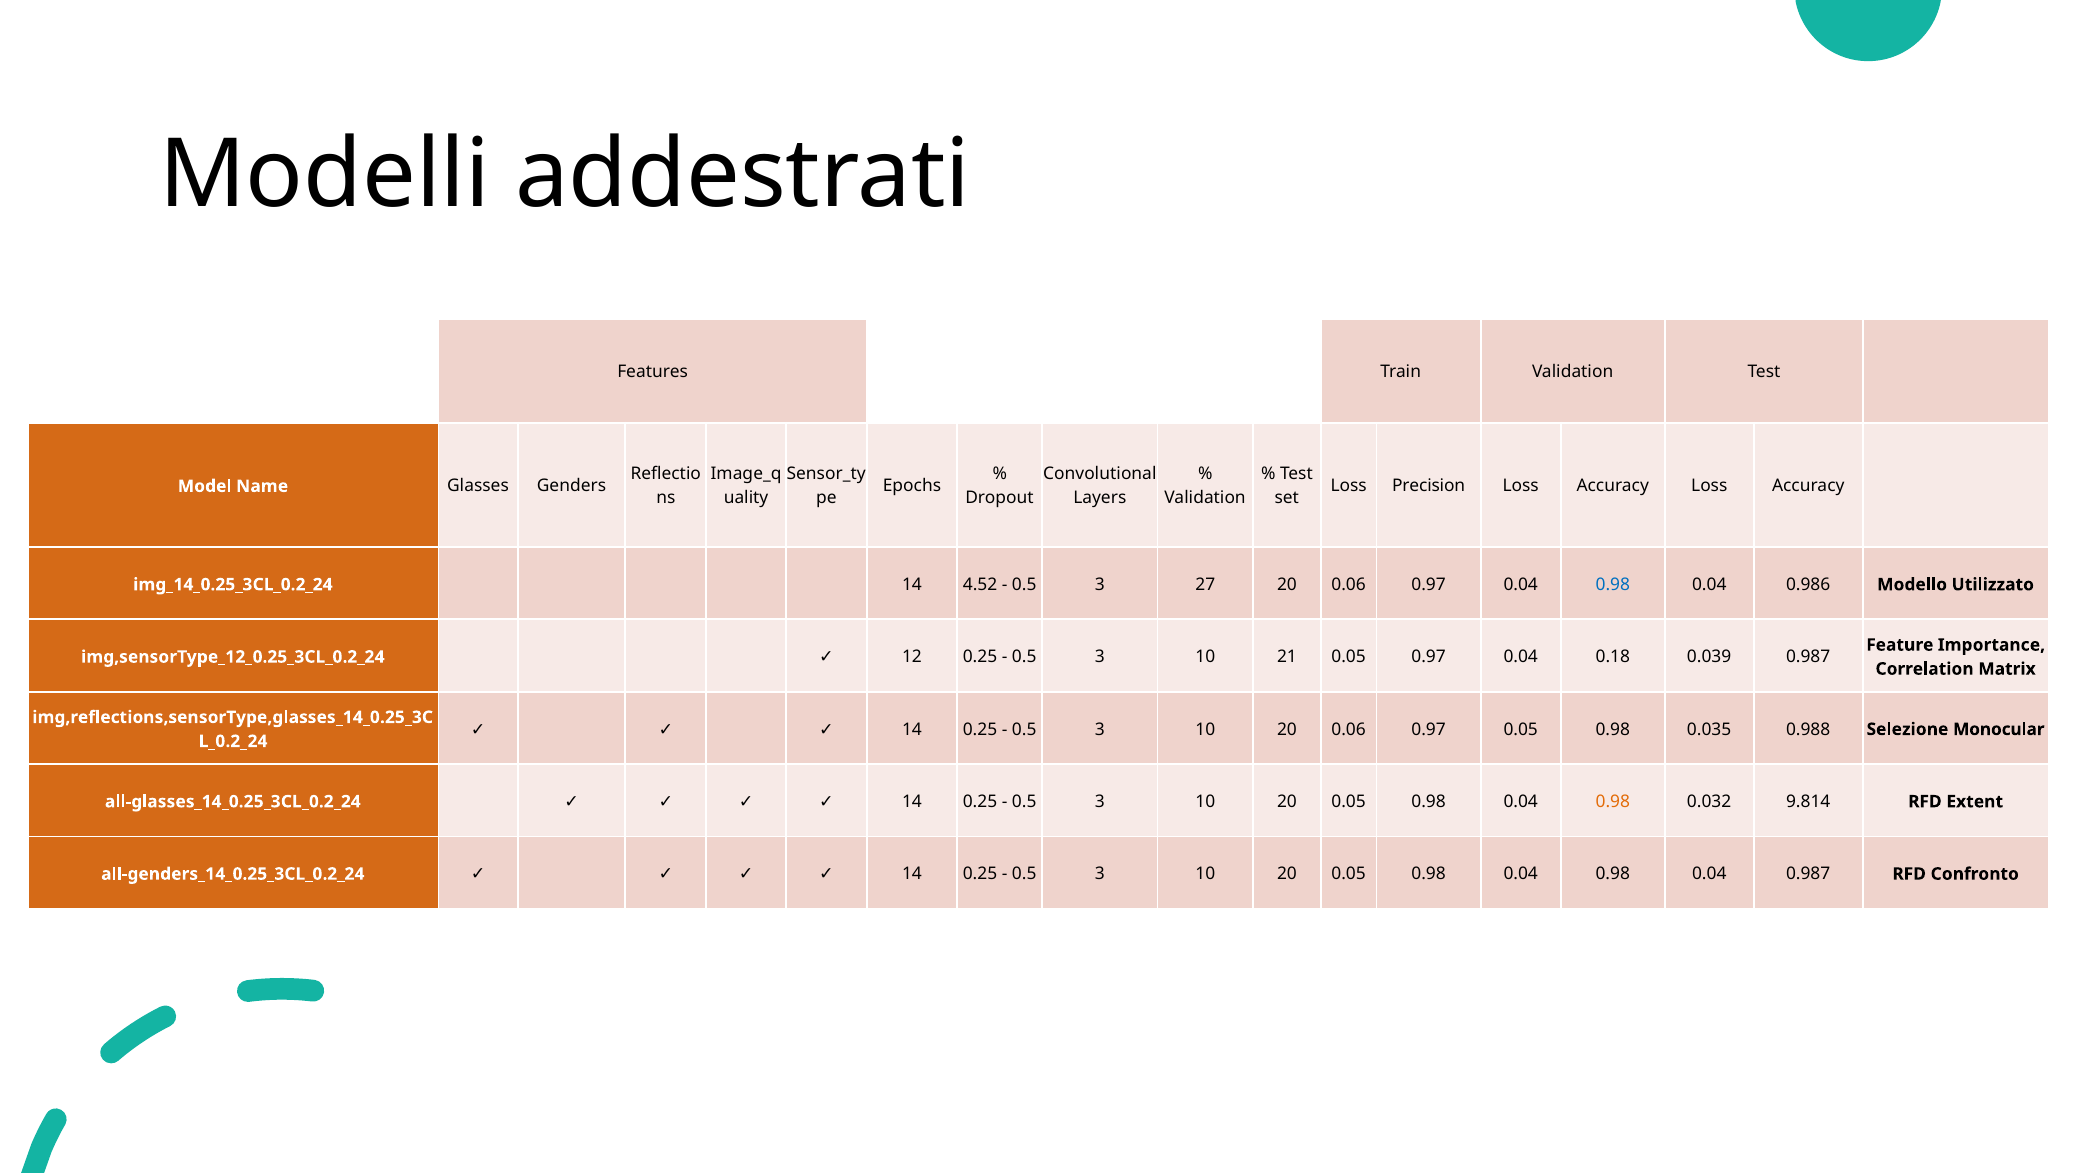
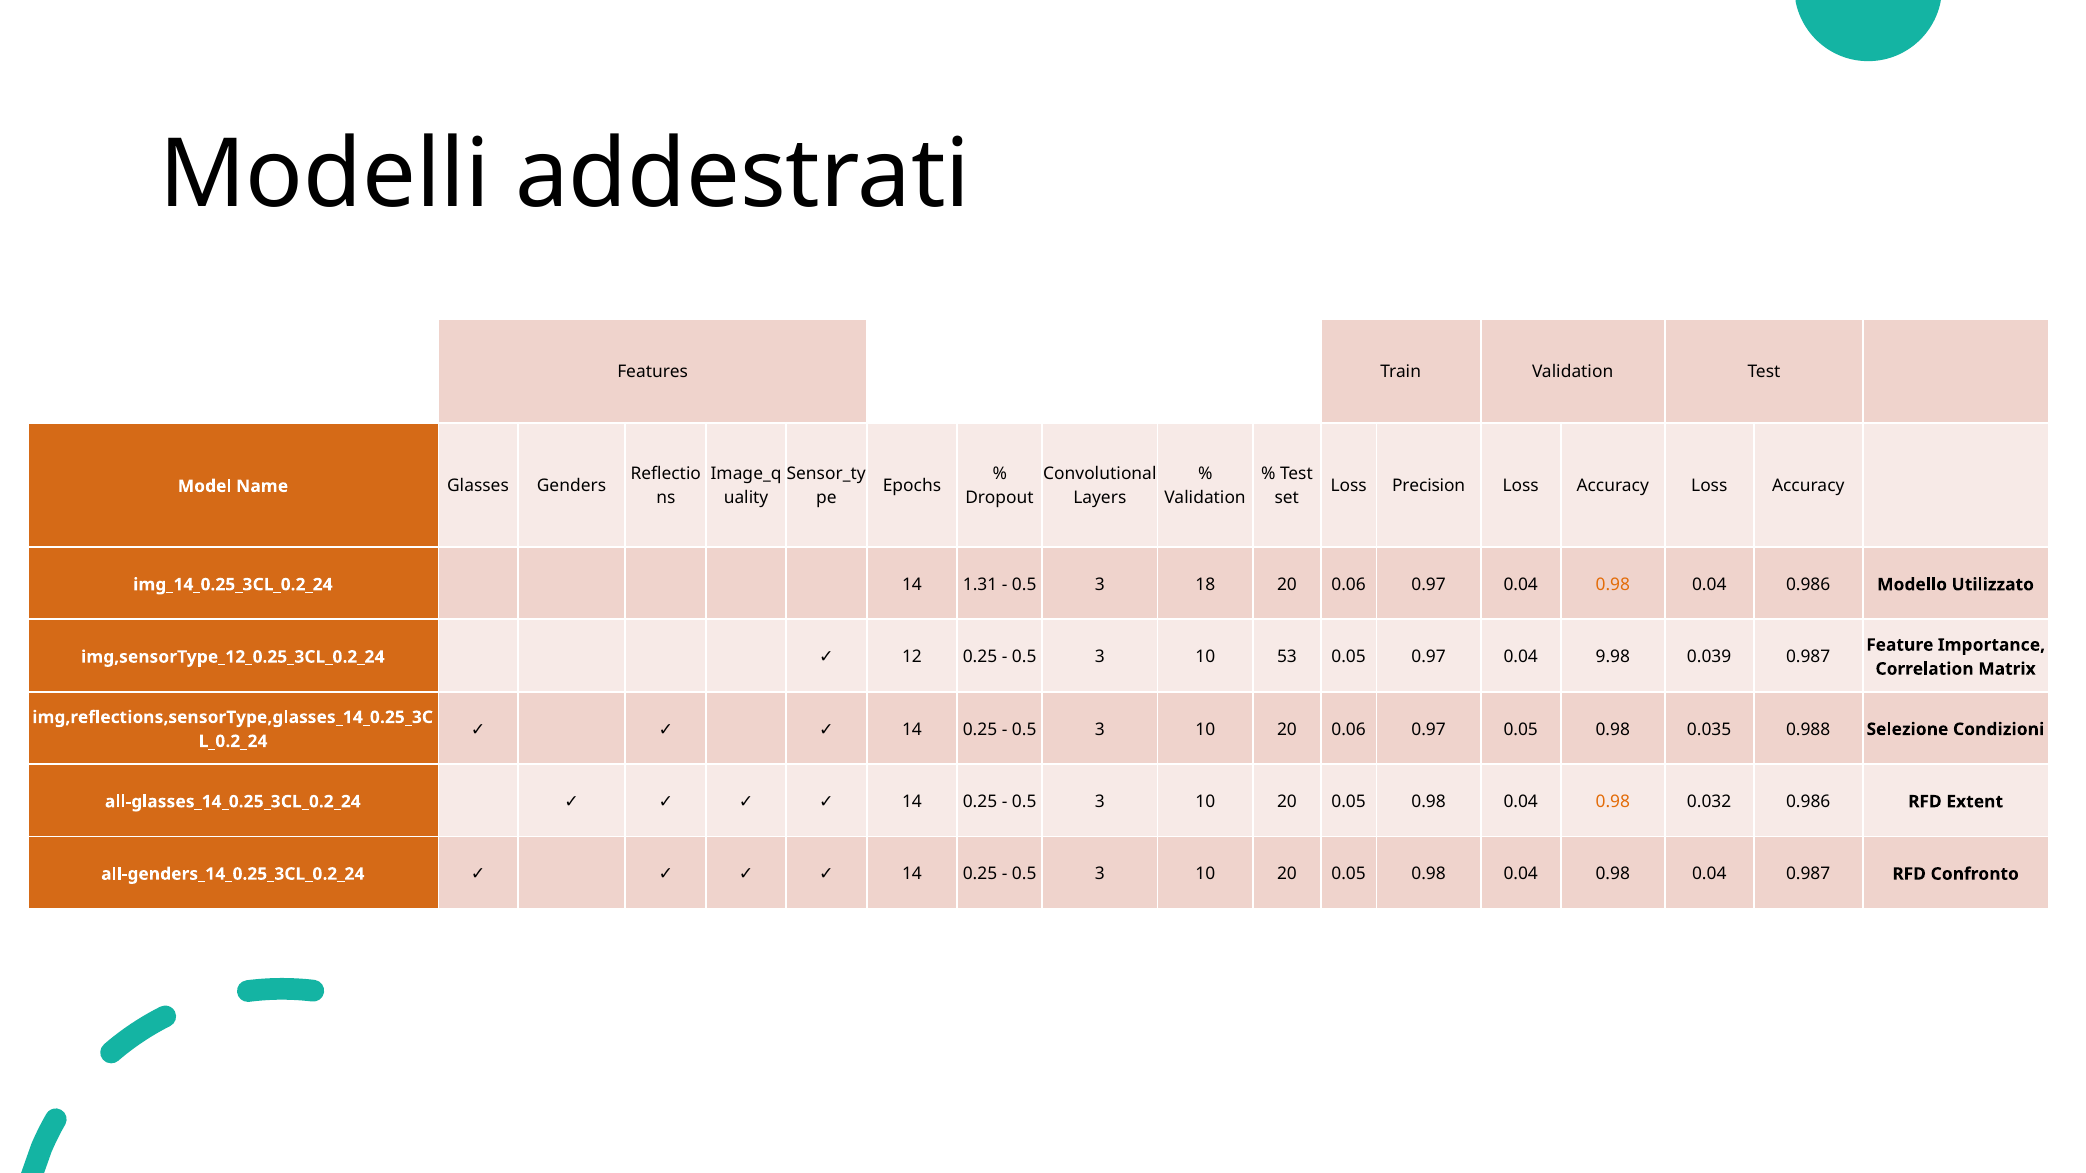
4.52: 4.52 -> 1.31 (980, 585)
27: 27 -> 18 (1205, 585)
0.98 colour: blue -> orange (1613, 585)
21: 21 -> 53 (1287, 657)
0.18: 0.18 -> 9.98 (1613, 657)
Monocular: Monocular -> Condizioni (1999, 730)
0.032 9.814: 9.814 -> 0.986 (1808, 802)
